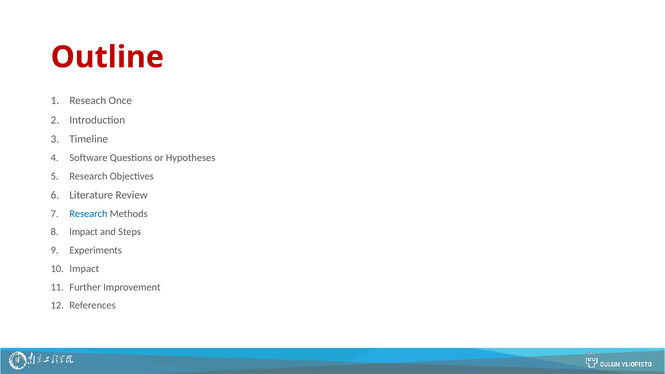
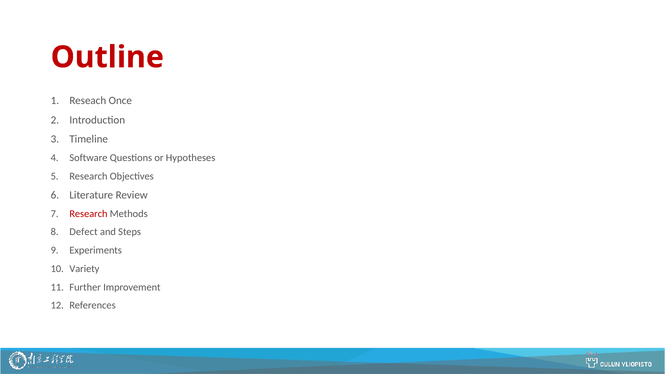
Research colour: blue -> red (88, 214)
Impact: Impact -> Defect (84, 232)
Impact: Impact -> Variety (84, 269)
